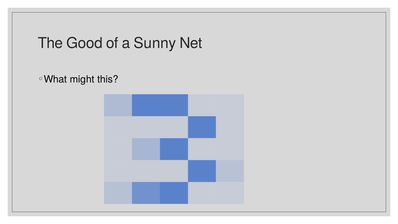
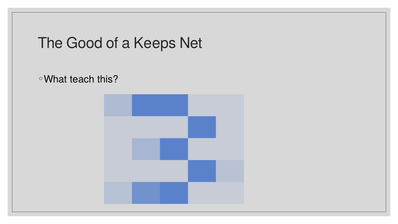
Sunny: Sunny -> Keeps (155, 43)
might: might -> teach (82, 79)
